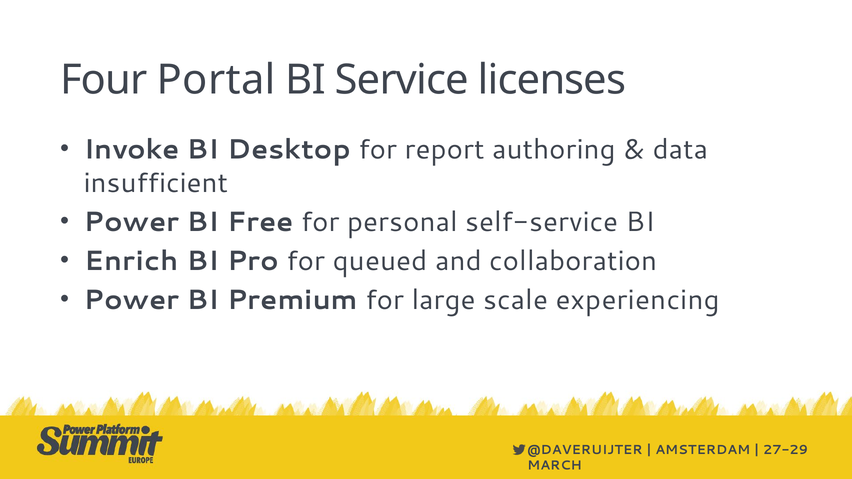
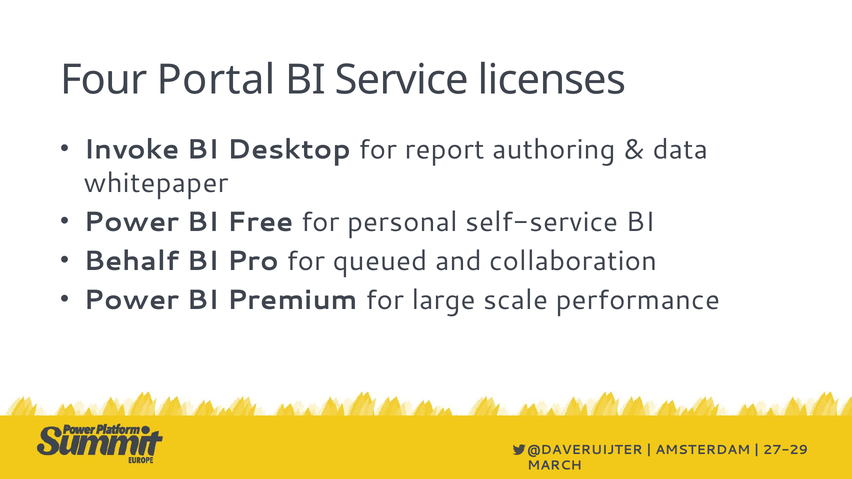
insufficient: insufficient -> whitepaper (156, 183)
Enrich: Enrich -> Behalf (131, 261)
experiencing: experiencing -> performance (638, 300)
